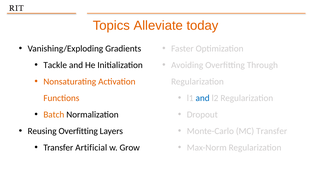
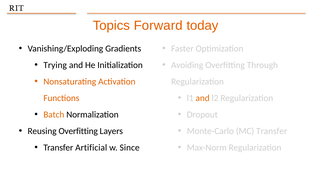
Alleviate: Alleviate -> Forward (158, 25)
Tackle: Tackle -> Trying (55, 65)
and colour: blue -> orange (203, 98)
Grow: Grow -> Since (130, 147)
